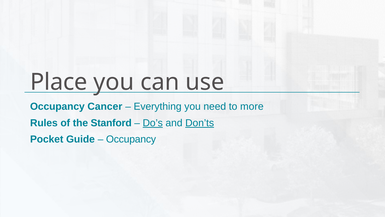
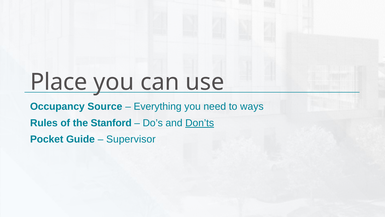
Cancer: Cancer -> Source (105, 106)
more: more -> ways (252, 106)
Do’s underline: present -> none (153, 123)
Occupancy: Occupancy -> Supervisor (131, 139)
